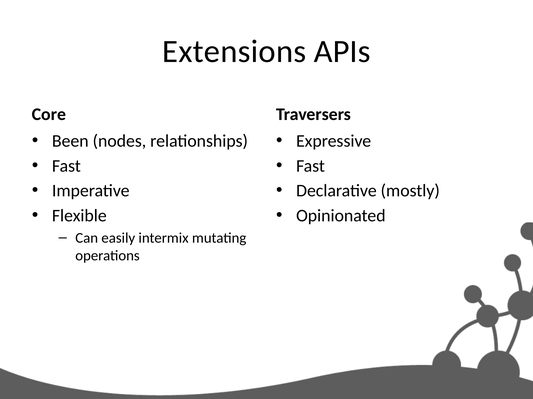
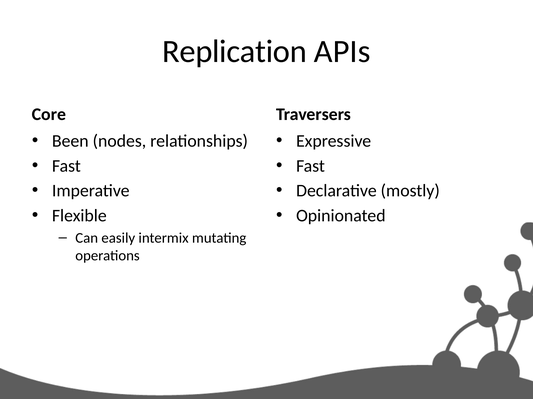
Extensions: Extensions -> Replication (235, 52)
